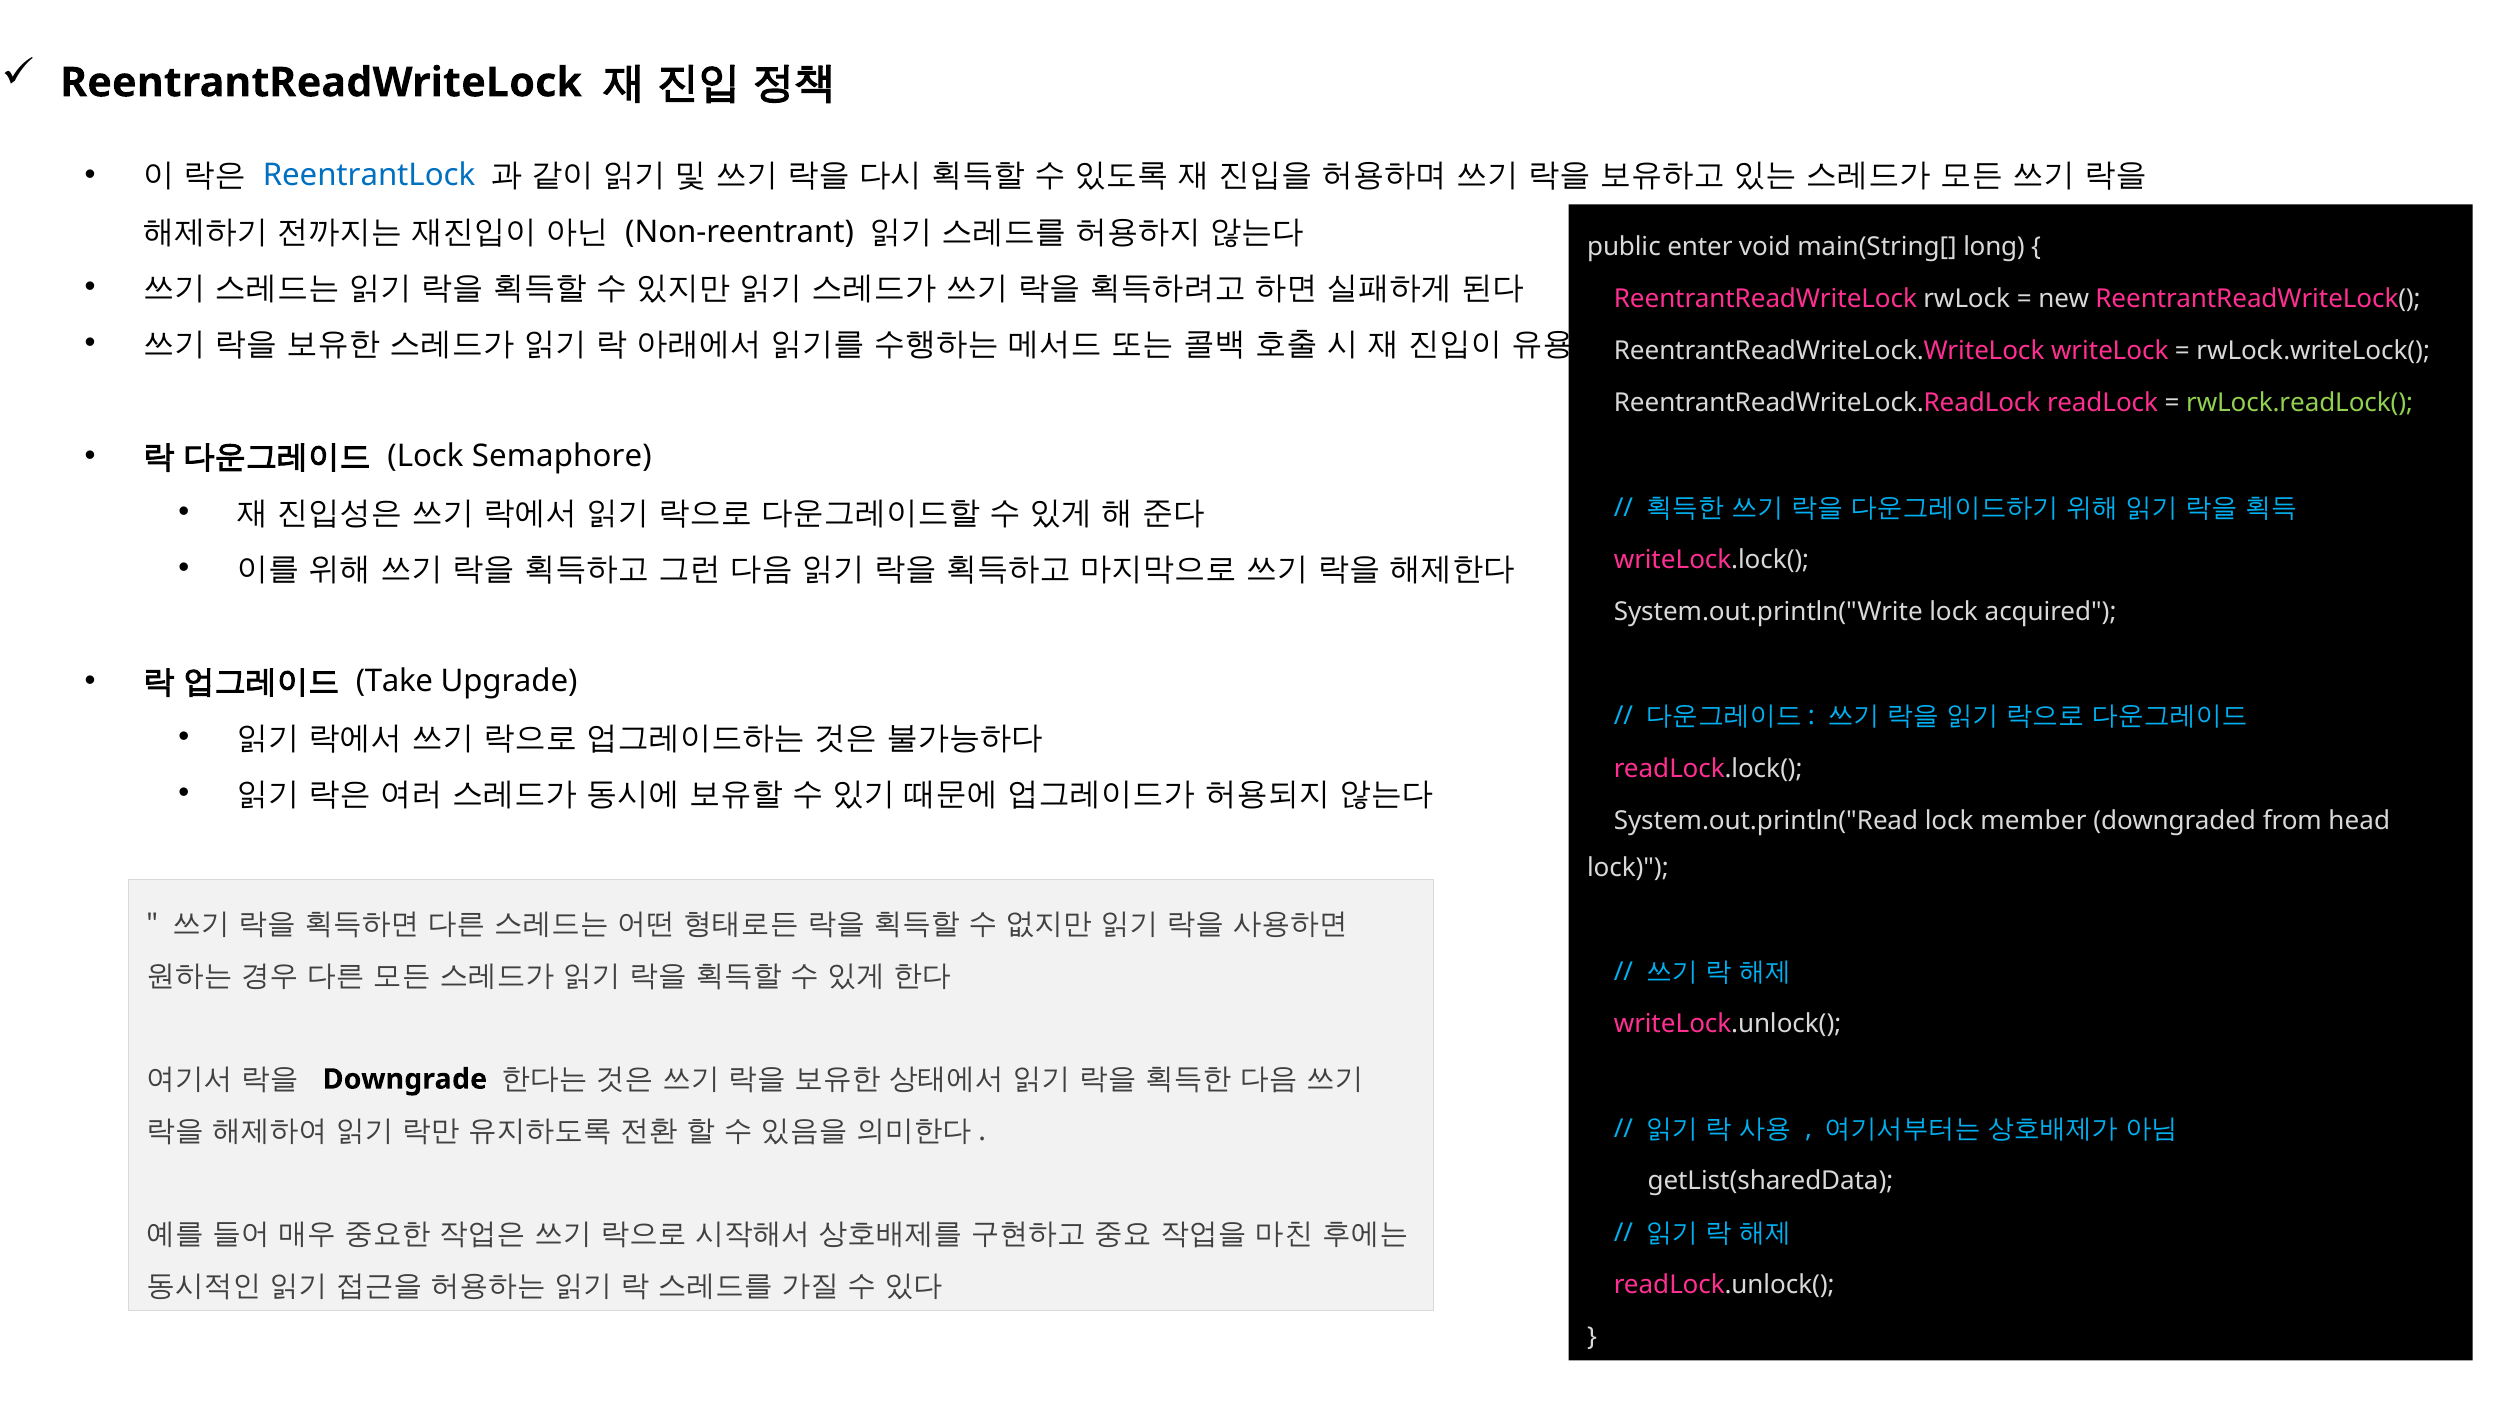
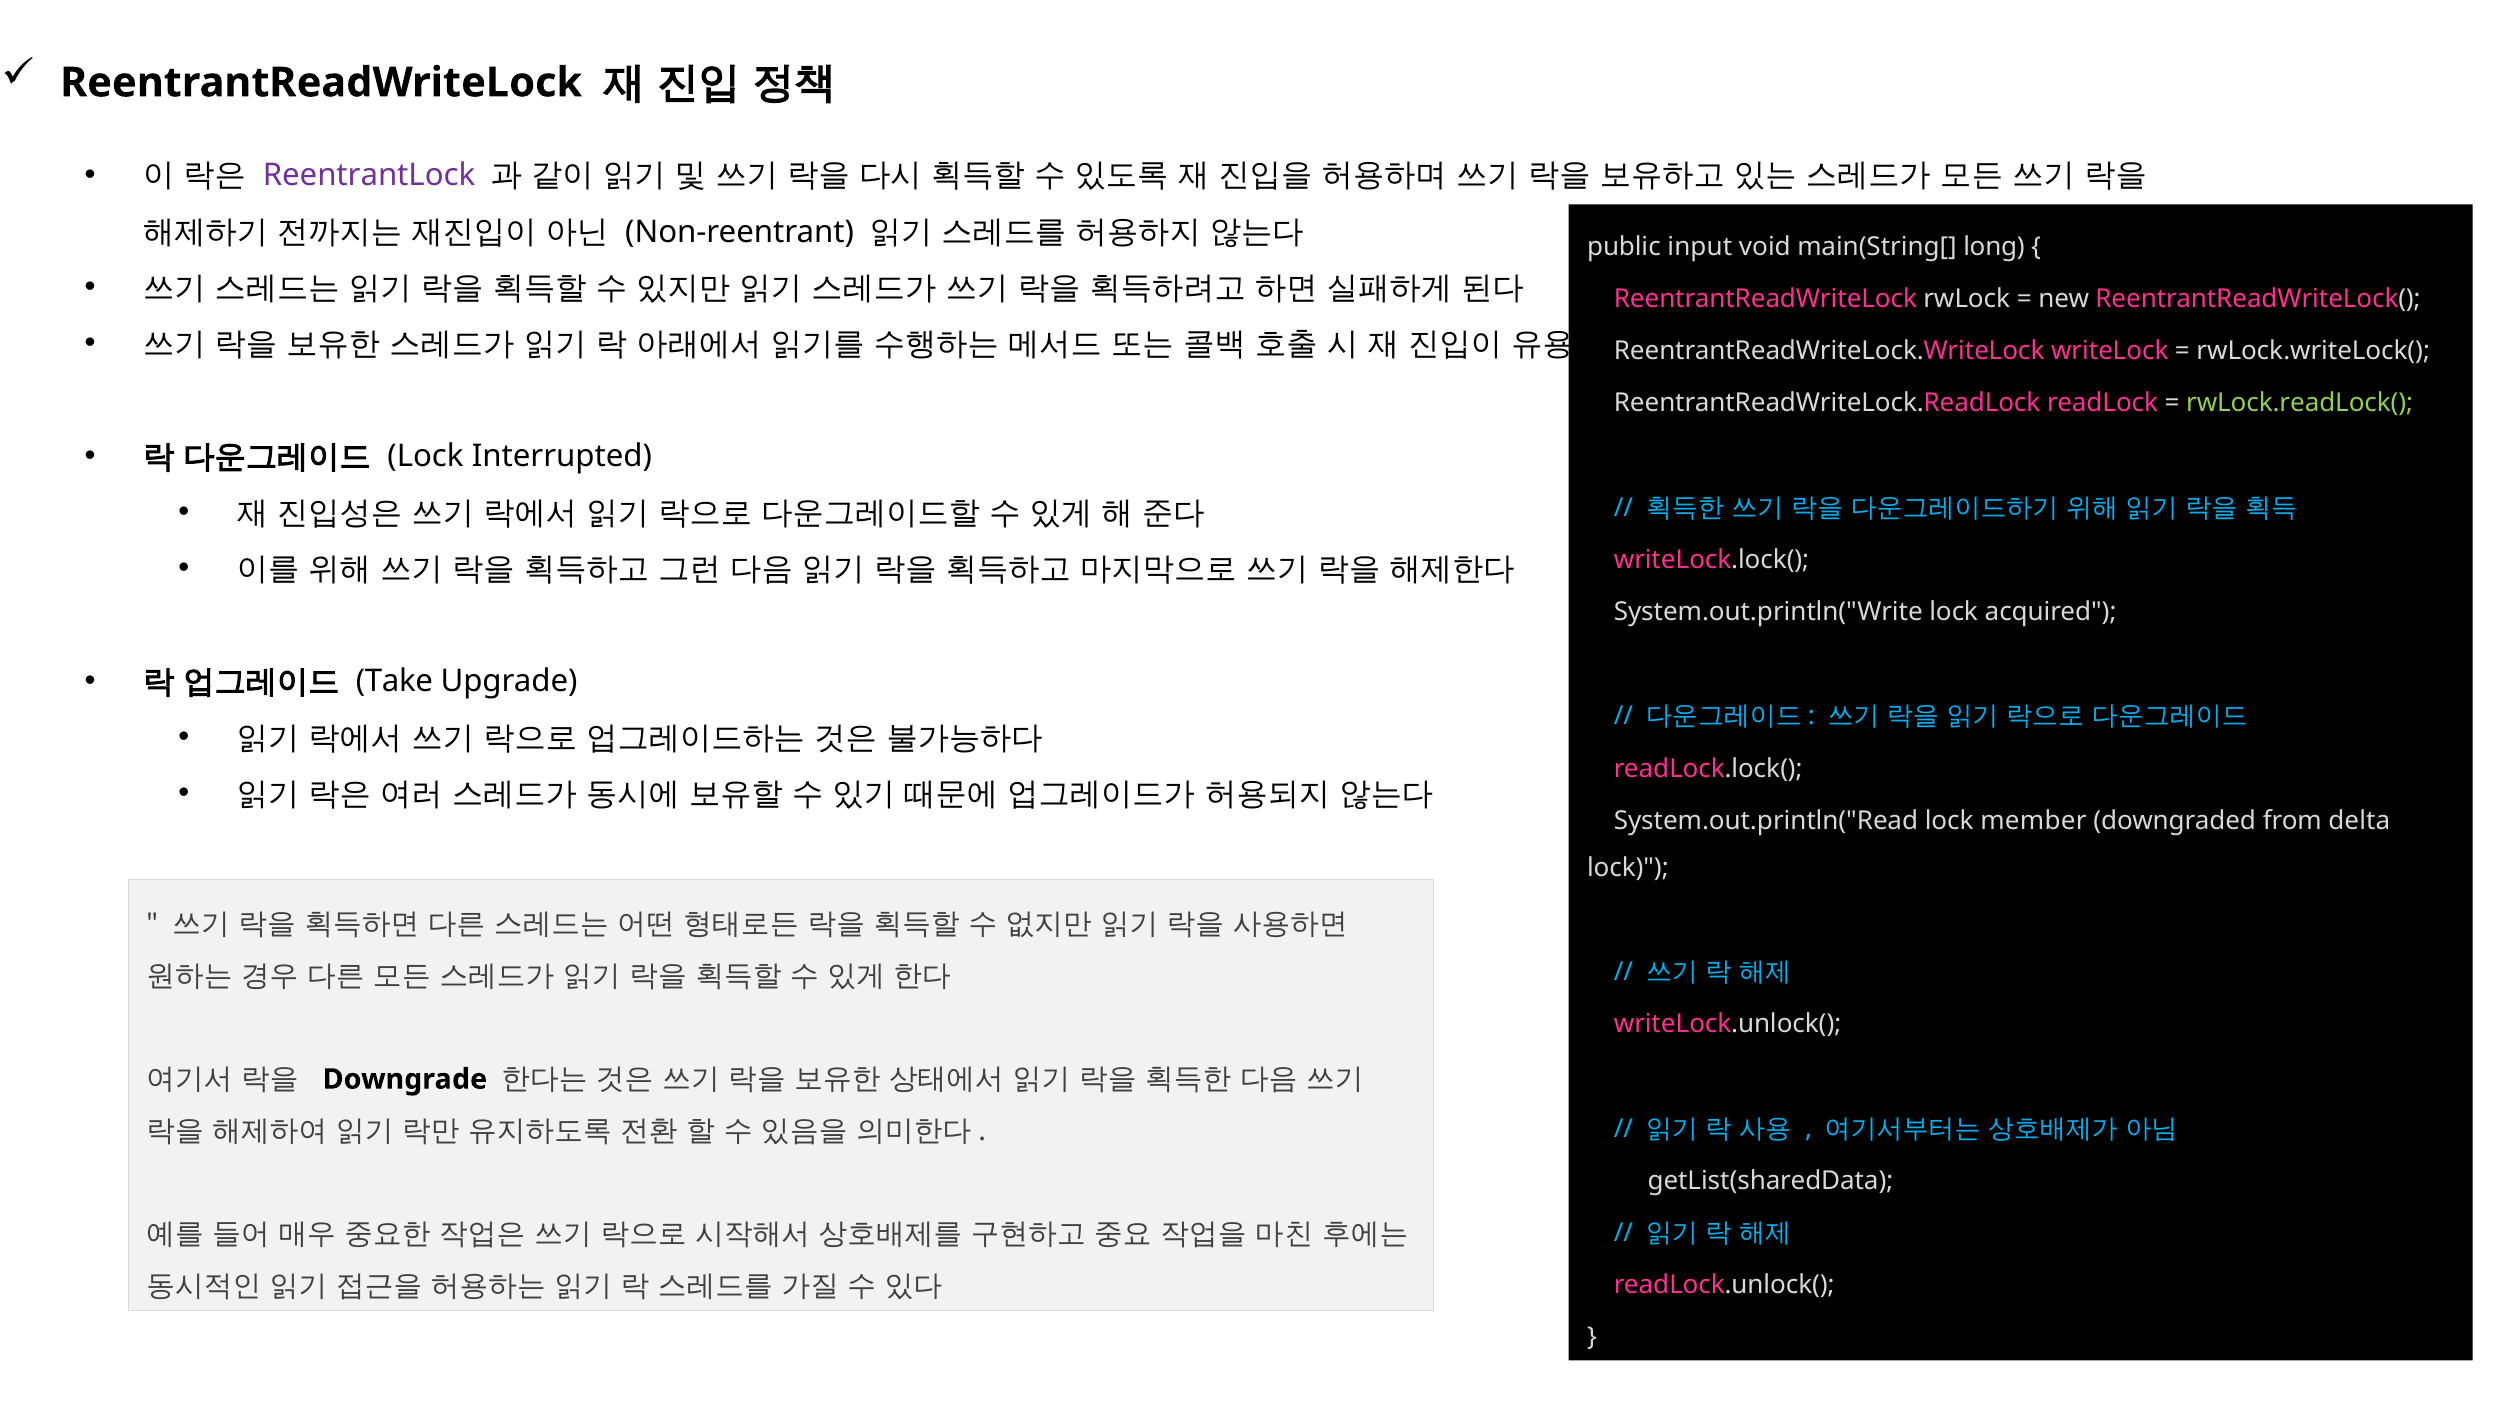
ReentrantLock colour: blue -> purple (369, 175)
enter: enter -> input (1700, 247)
Semaphore: Semaphore -> Interrupted (562, 457)
head: head -> delta (2359, 821)
